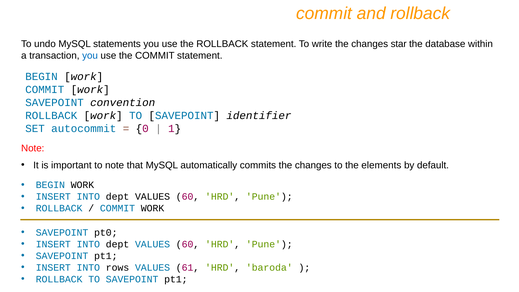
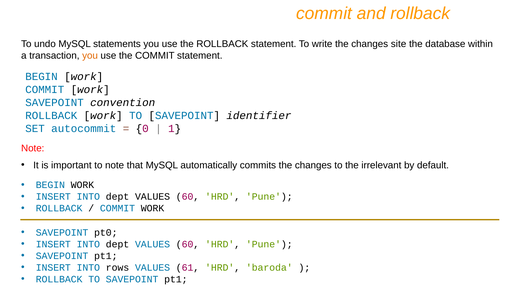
star: star -> site (399, 44)
you colour: blue -> orange (90, 56)
elements: elements -> irrelevant (381, 165)
